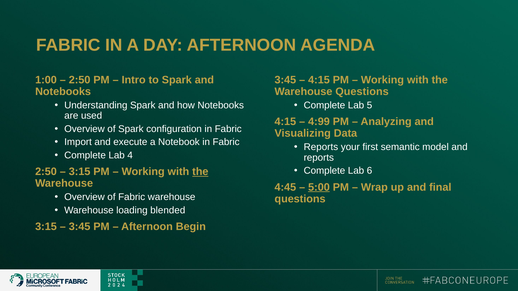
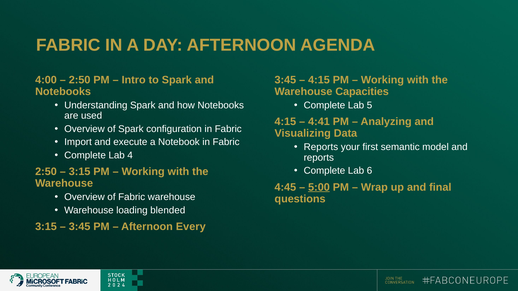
1:00: 1:00 -> 4:00 (46, 80)
Warehouse Questions: Questions -> Capacities (362, 92)
4:99: 4:99 -> 4:41 (319, 122)
the underline: present -> none (200, 172)
Begin: Begin -> Every (191, 227)
